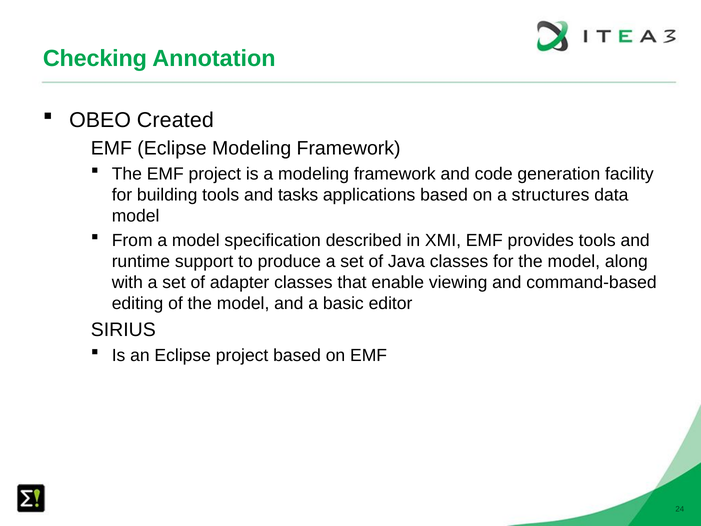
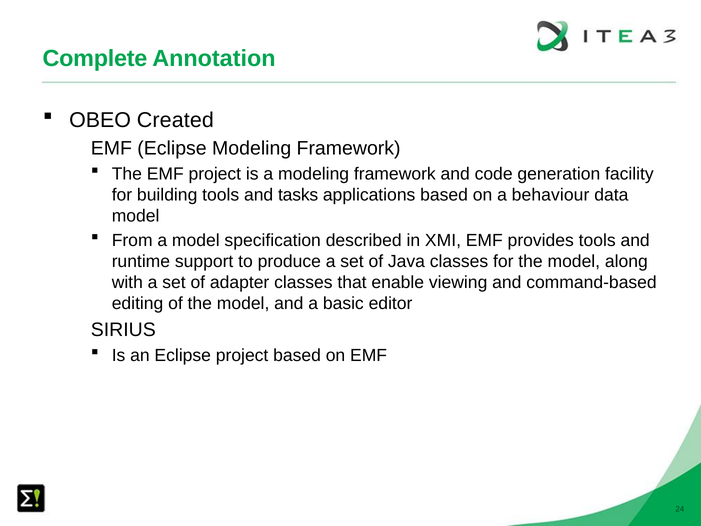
Checking: Checking -> Complete (95, 59)
structures: structures -> behaviour (551, 195)
